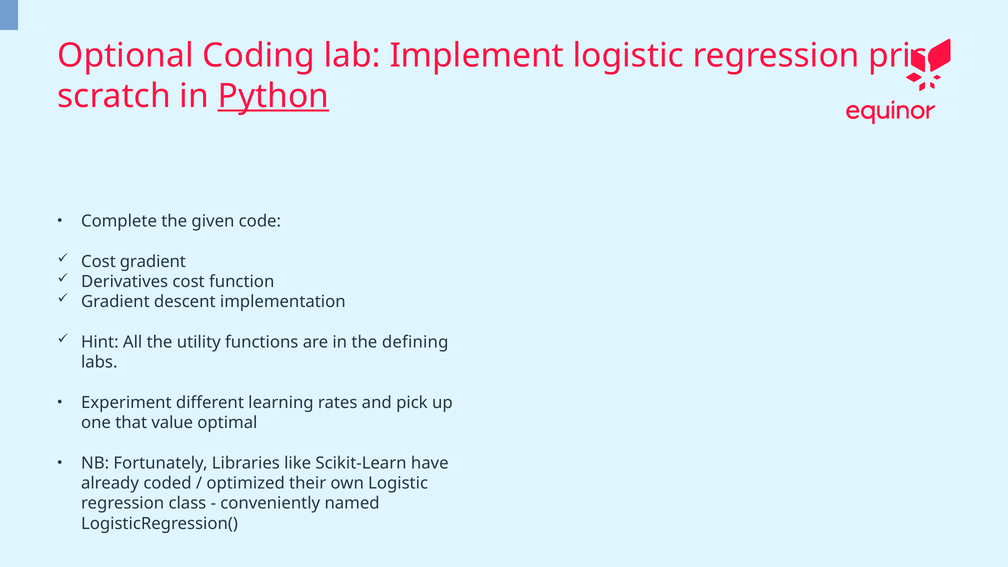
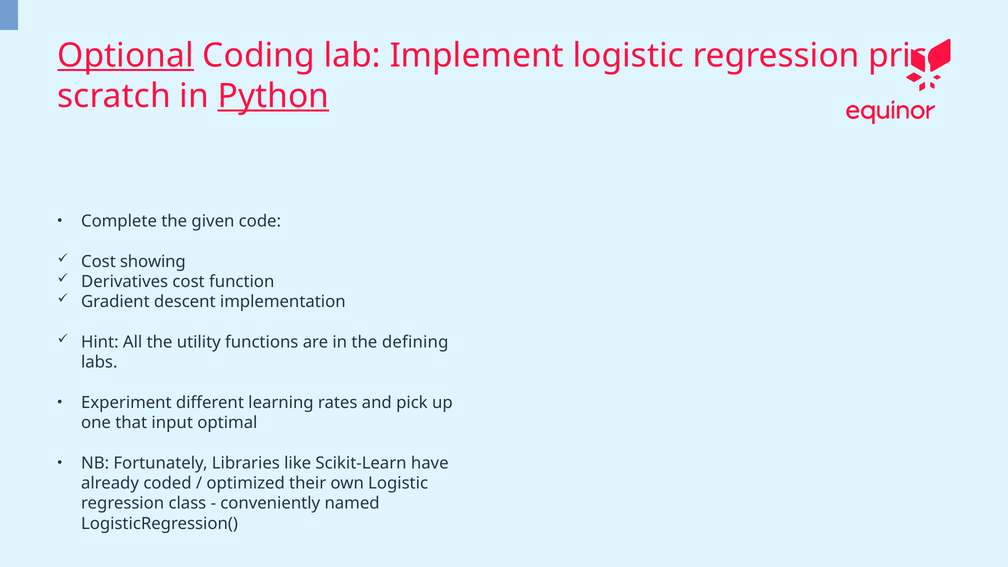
Optional underline: none -> present (126, 56)
Cost gradient: gradient -> showing (153, 262)
value: value -> input (172, 423)
